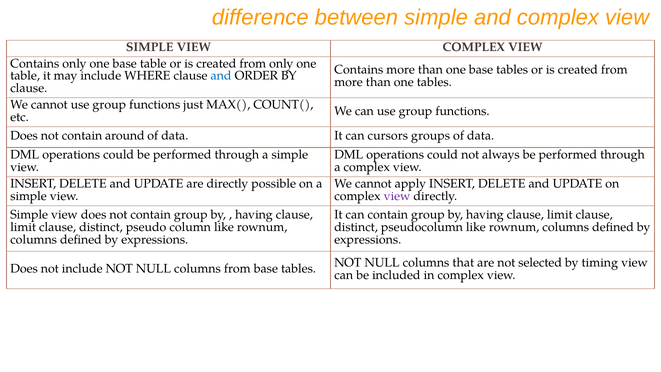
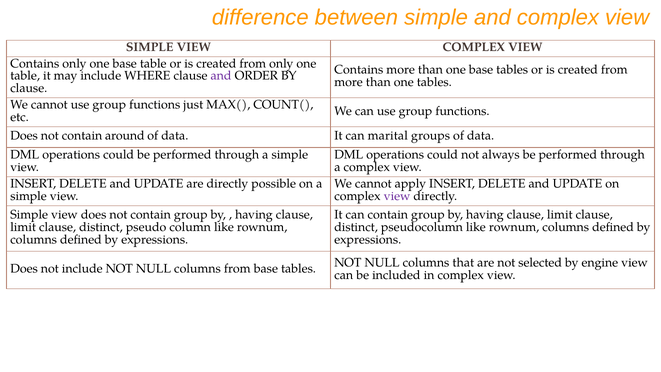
and colour: blue -> purple (221, 76)
cursors: cursors -> marital (388, 136)
timing: timing -> engine (600, 262)
